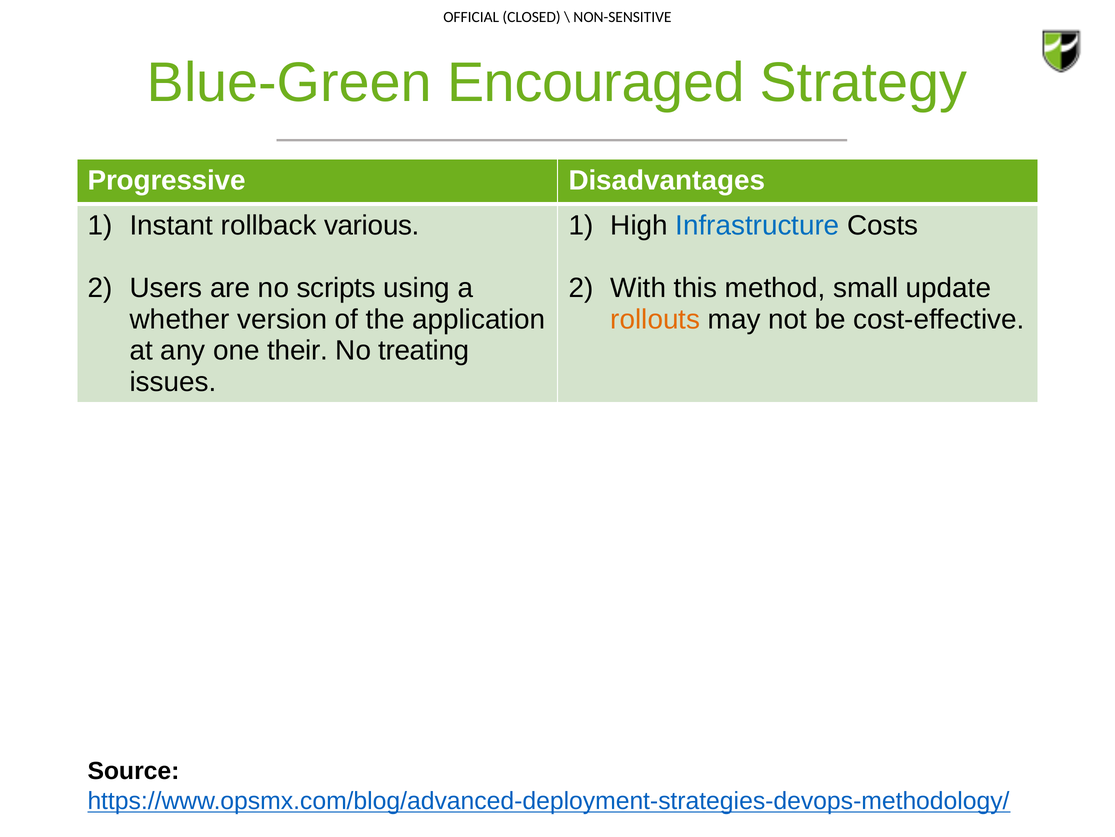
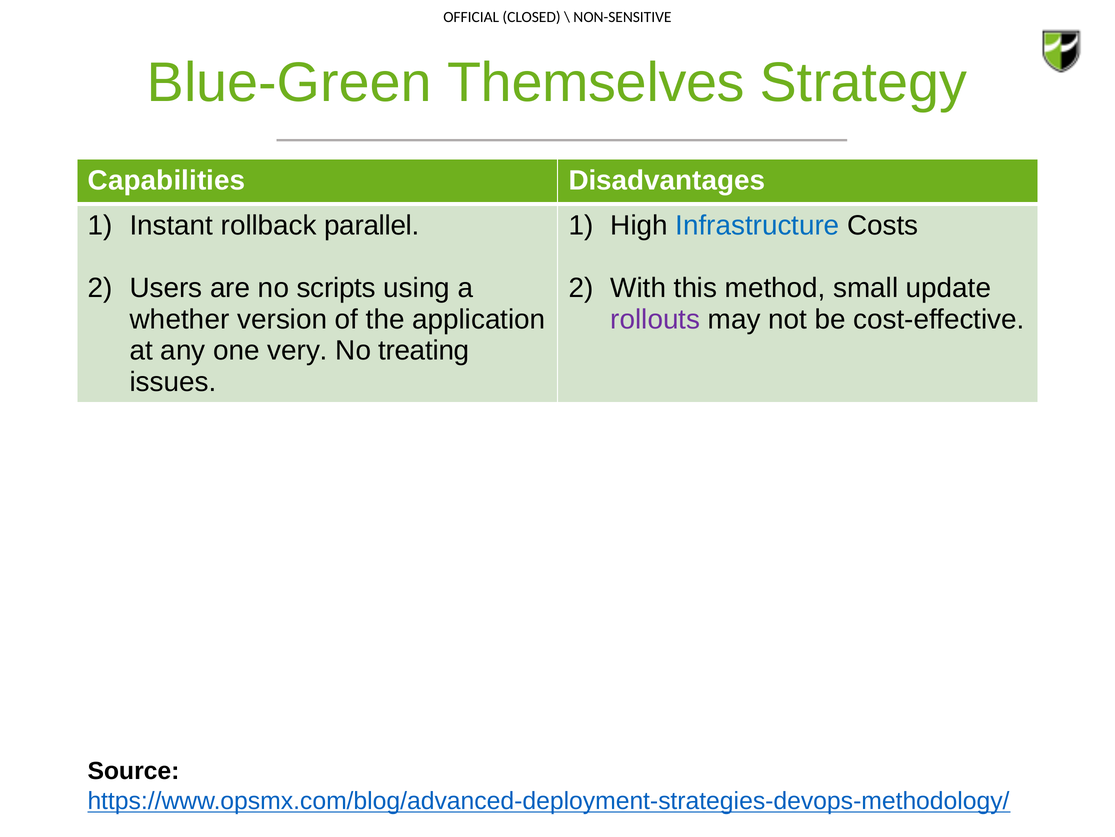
Encouraged: Encouraged -> Themselves (596, 83)
Progressive: Progressive -> Capabilities (167, 180)
various: various -> parallel (372, 225)
rollouts colour: orange -> purple (655, 319)
their: their -> very (298, 350)
